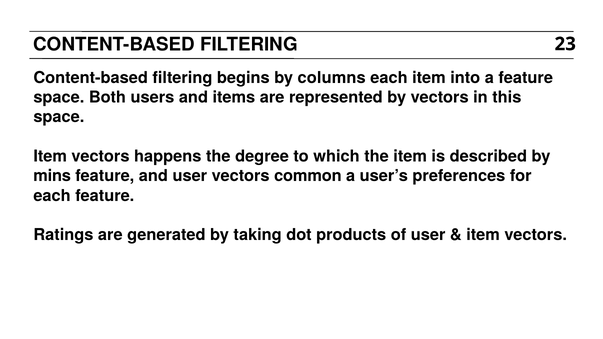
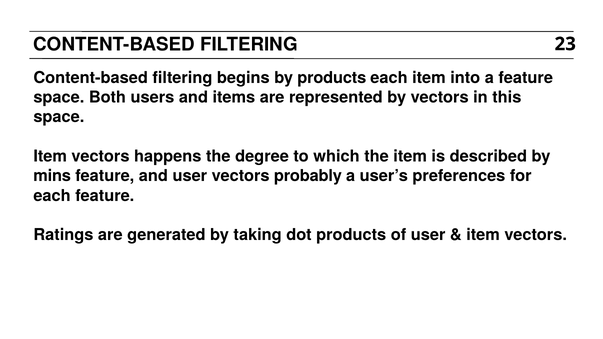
by columns: columns -> products (332, 78)
common: common -> probably (308, 176)
